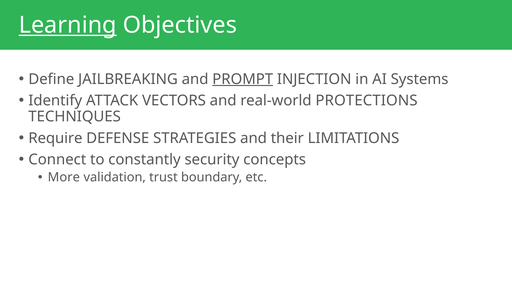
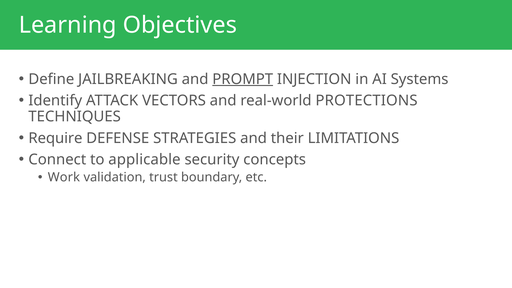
Learning underline: present -> none (68, 25)
constantly: constantly -> applicable (144, 160)
More: More -> Work (64, 177)
